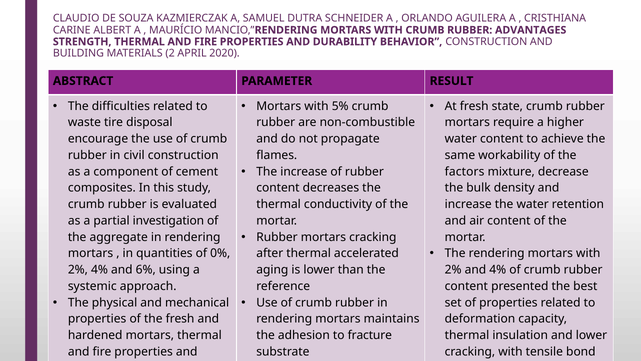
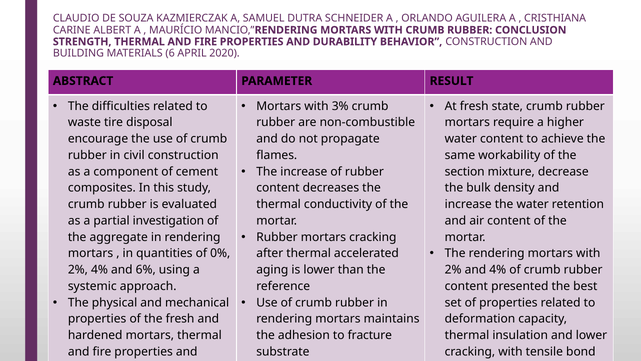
ADVANTAGES: ADVANTAGES -> CONCLUSION (531, 30)
2: 2 -> 6 (170, 53)
5%: 5% -> 3% (340, 106)
factors: factors -> section (465, 171)
